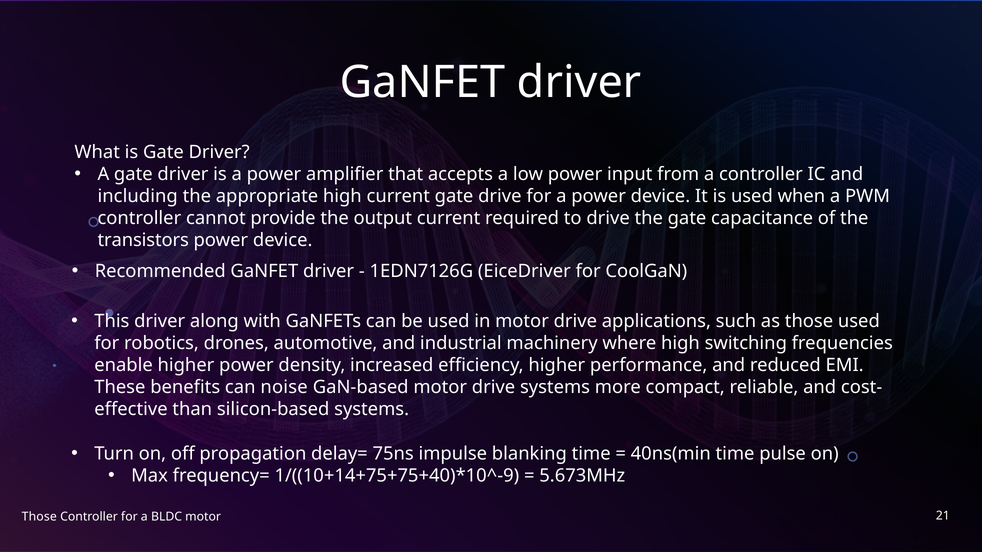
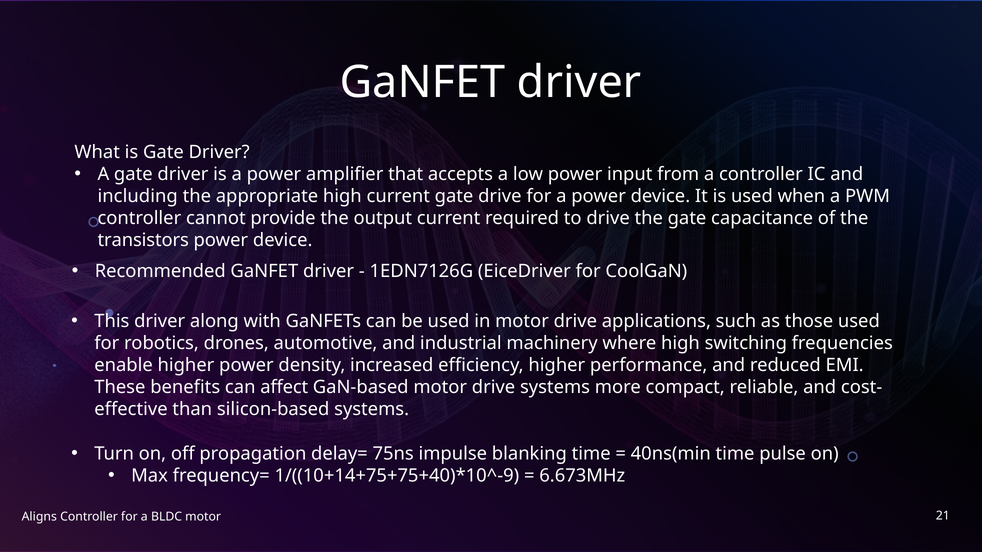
noise: noise -> affect (284, 388)
5.673MHz: 5.673MHz -> 6.673MHz (582, 476)
Those: Those -> Aligns (39, 517)
